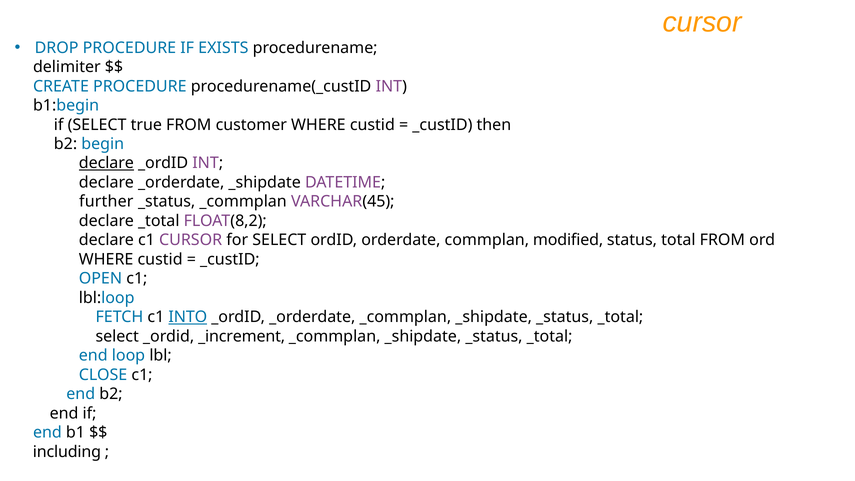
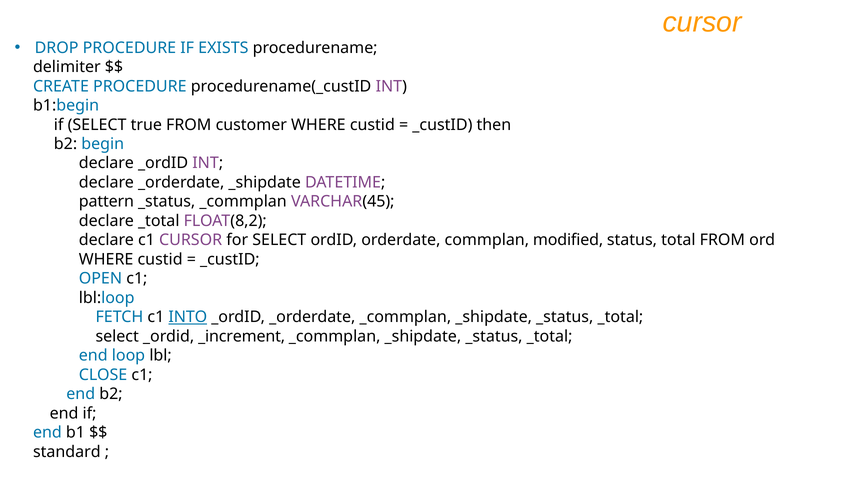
declare underline: present -> none (106, 163)
further: further -> pattern (106, 202)
including: including -> standard (67, 452)
